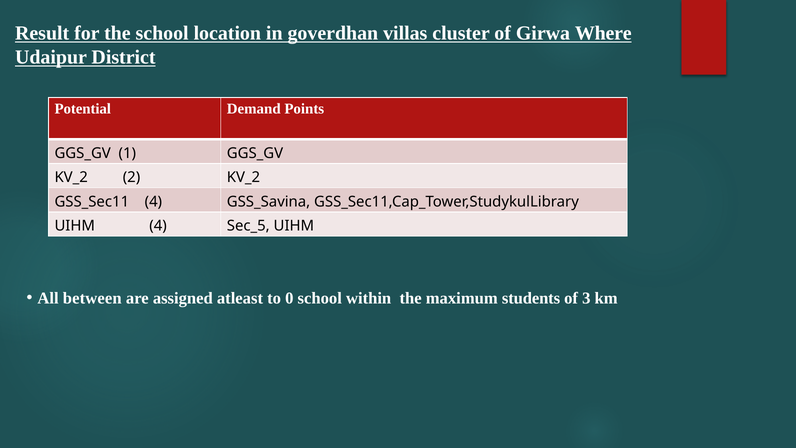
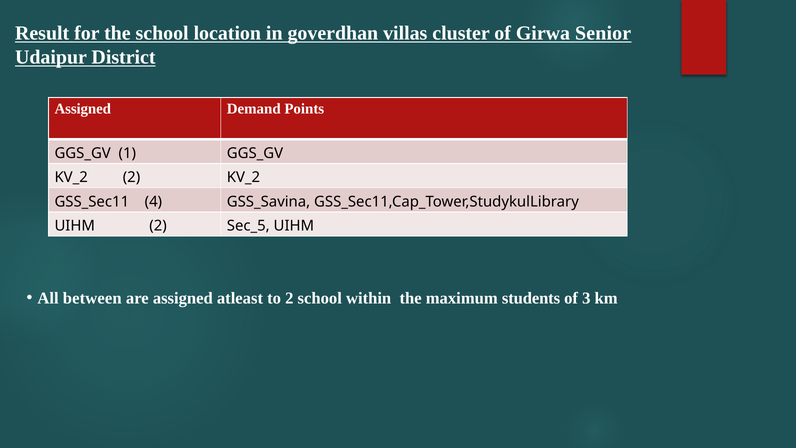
Where: Where -> Senior (603, 33)
Potential: Potential -> Assigned (83, 109)
UIHM 4: 4 -> 2 (158, 226)
to 0: 0 -> 2 (289, 298)
